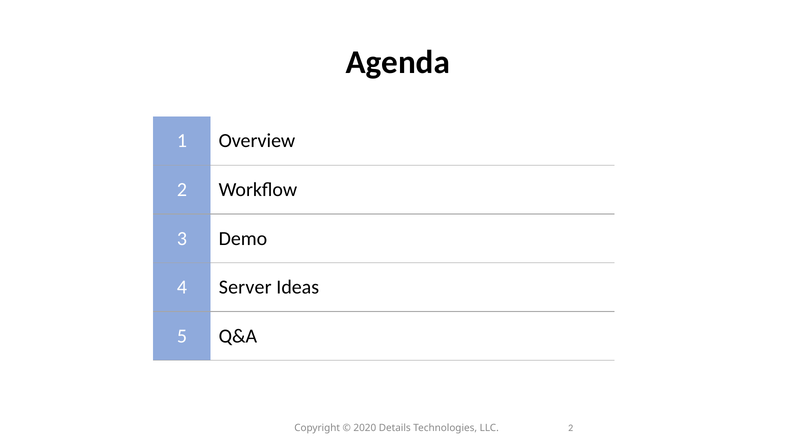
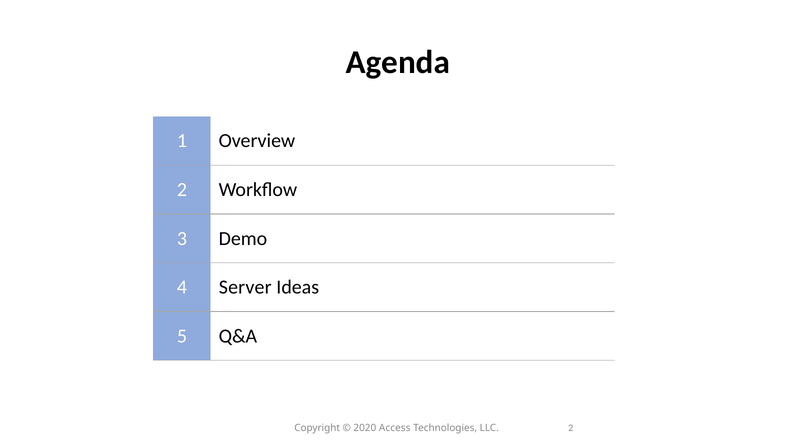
Details: Details -> Access (395, 428)
